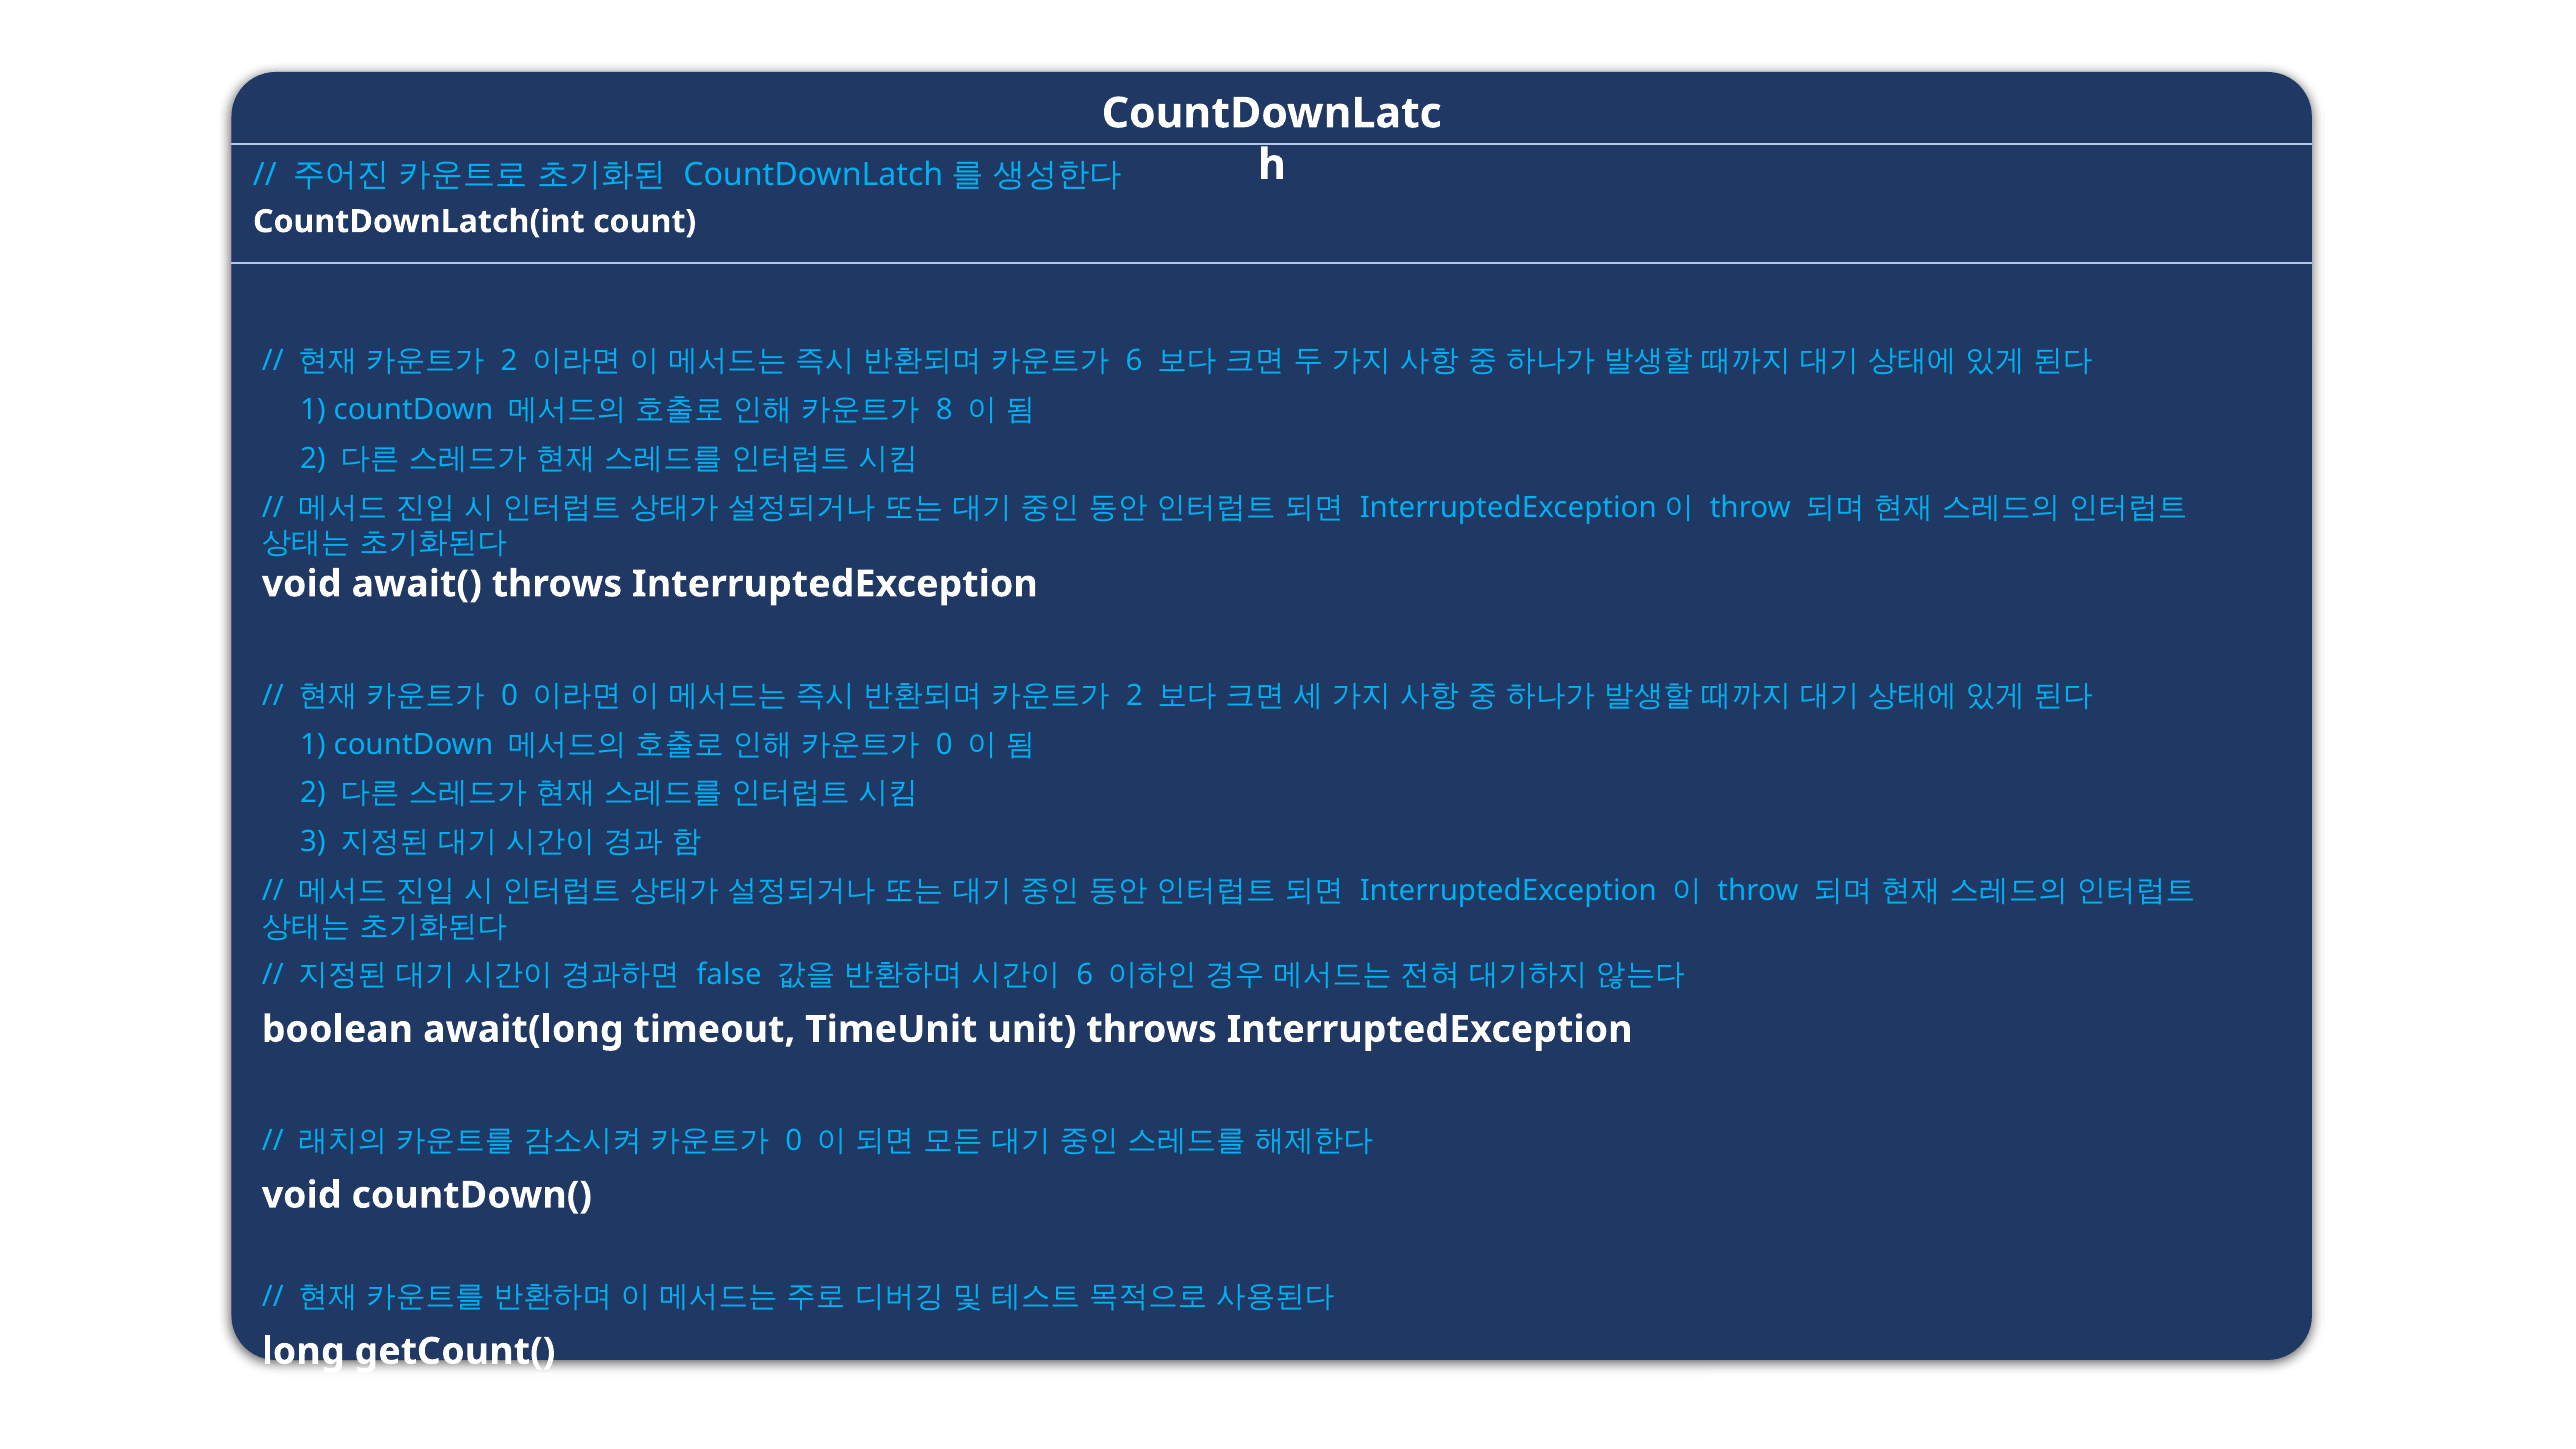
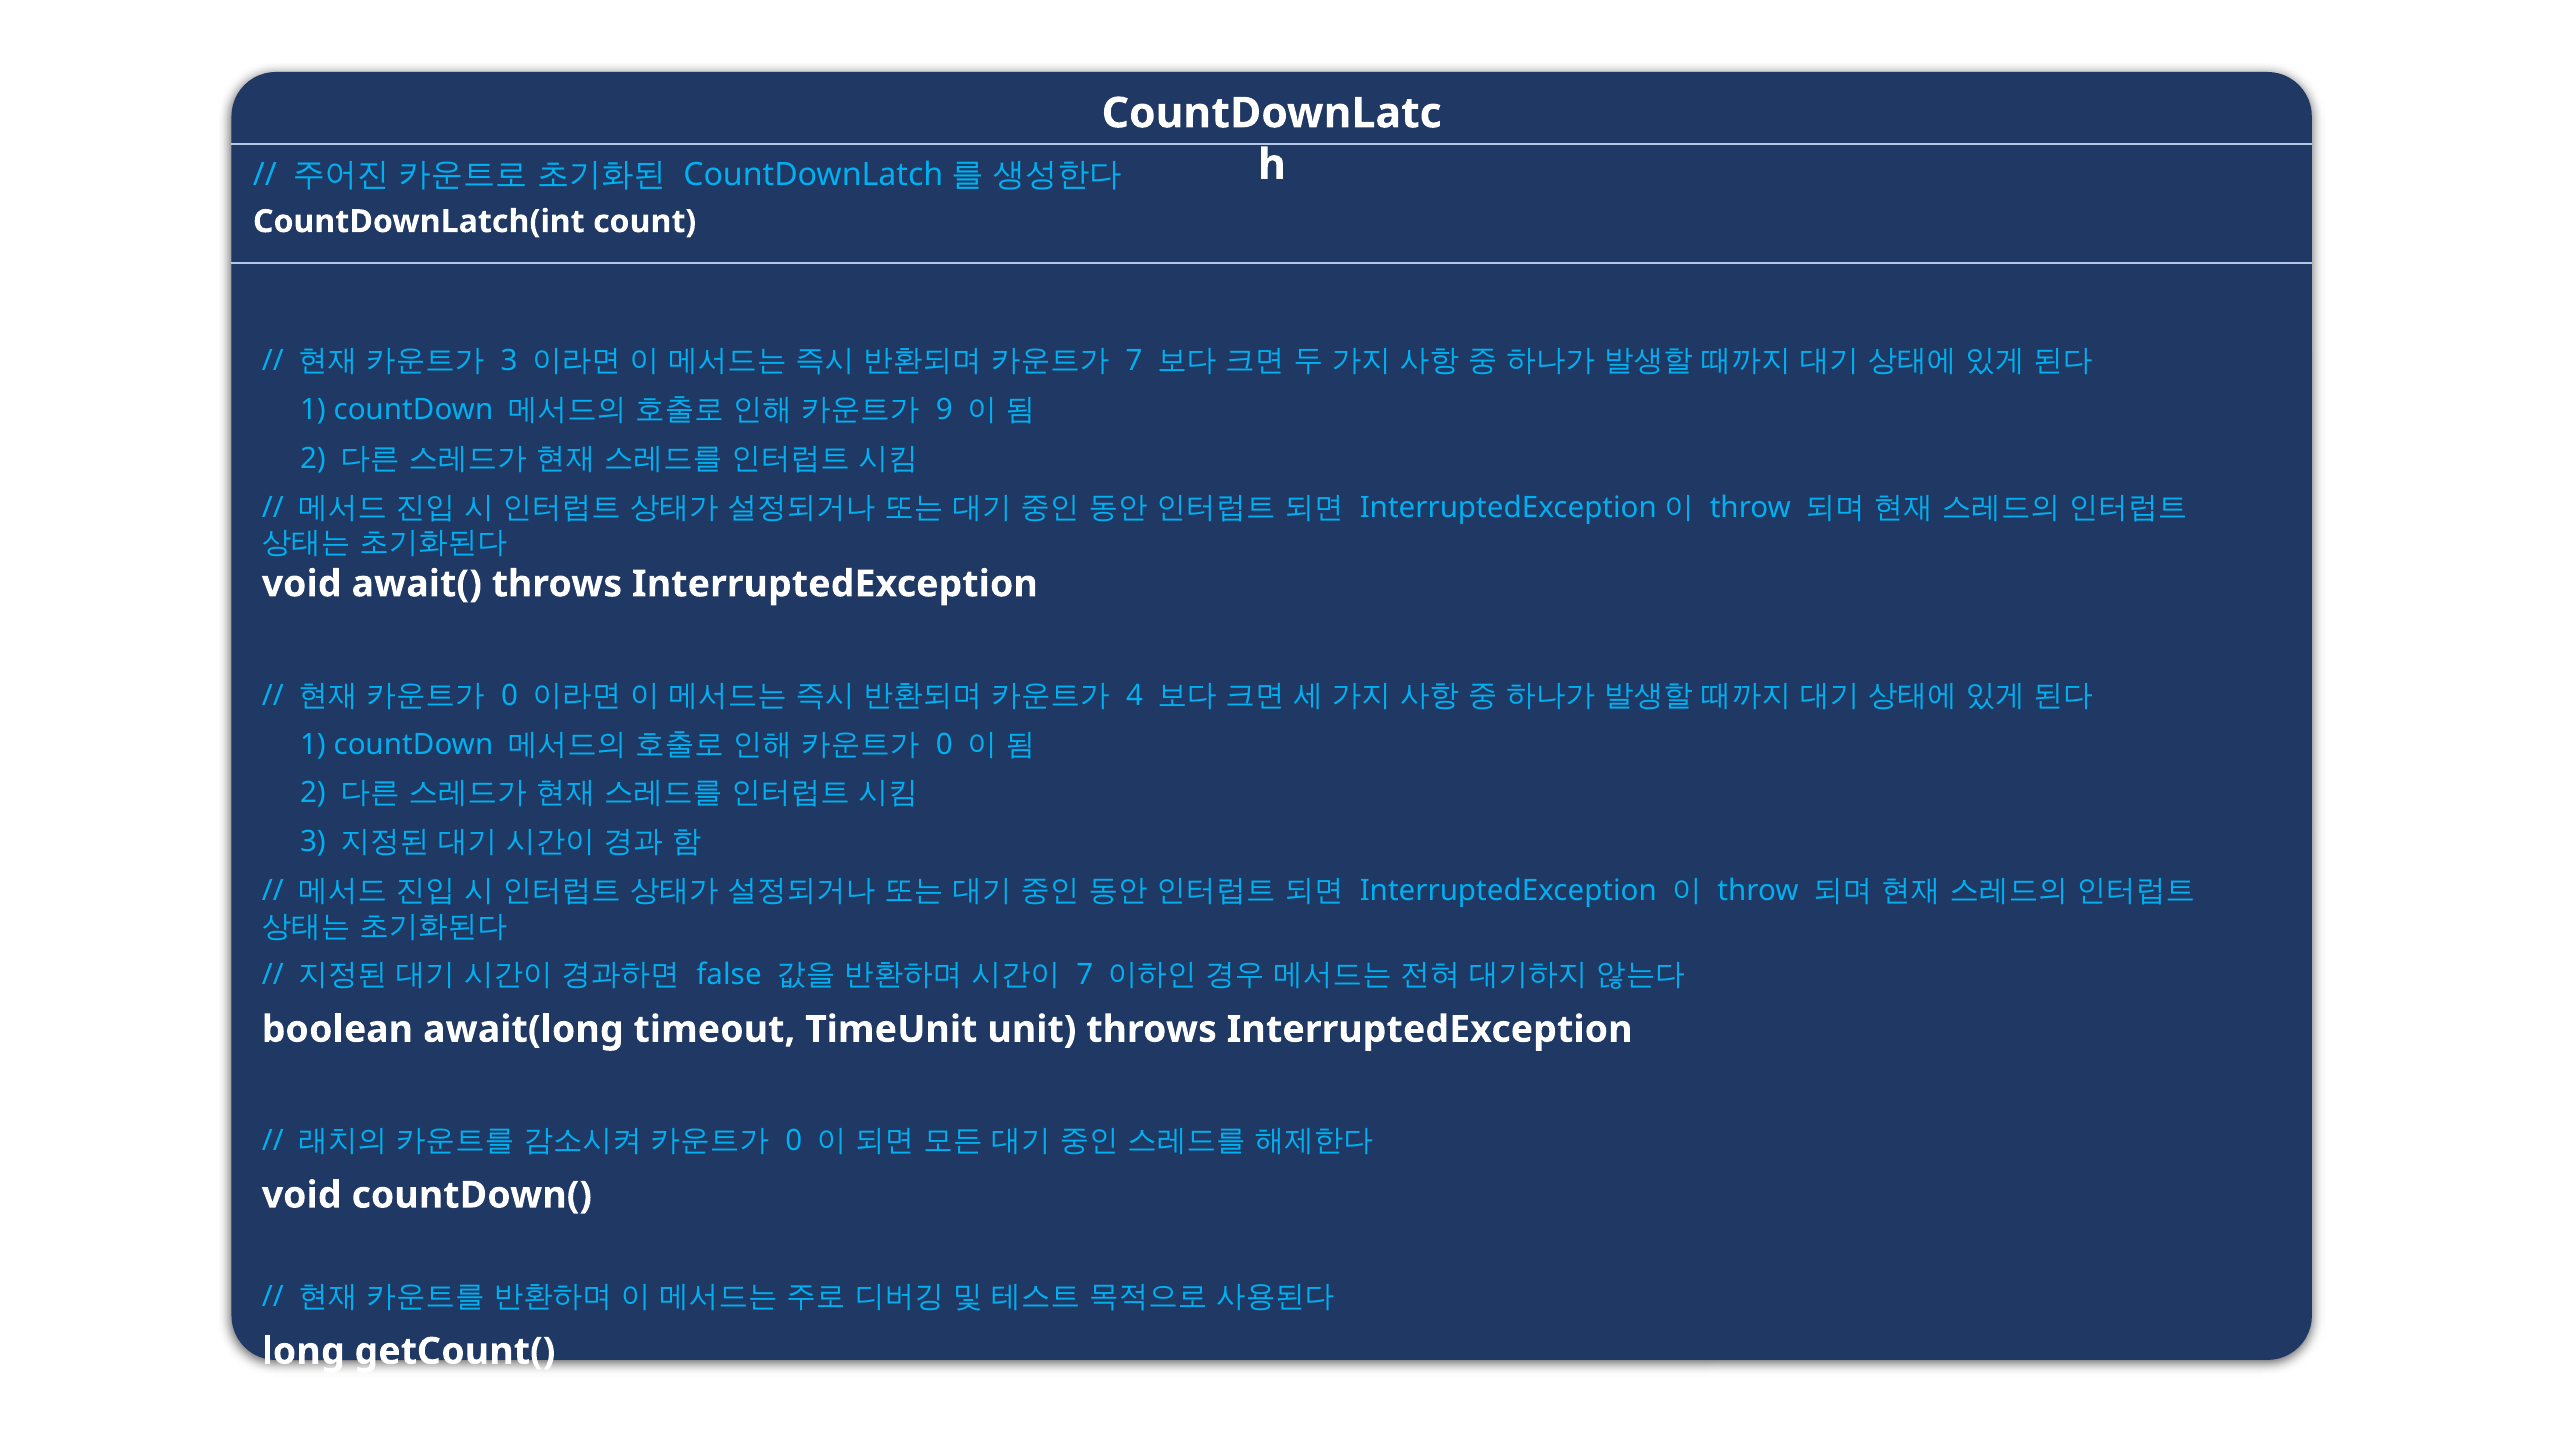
2: 2 -> 3 (509, 361)
6: 6 -> 7 (1134, 361)
8: 8 -> 9 (944, 410)
2: 2 -> 4 (1134, 696)
6: 6 -> 7 (1085, 975)
